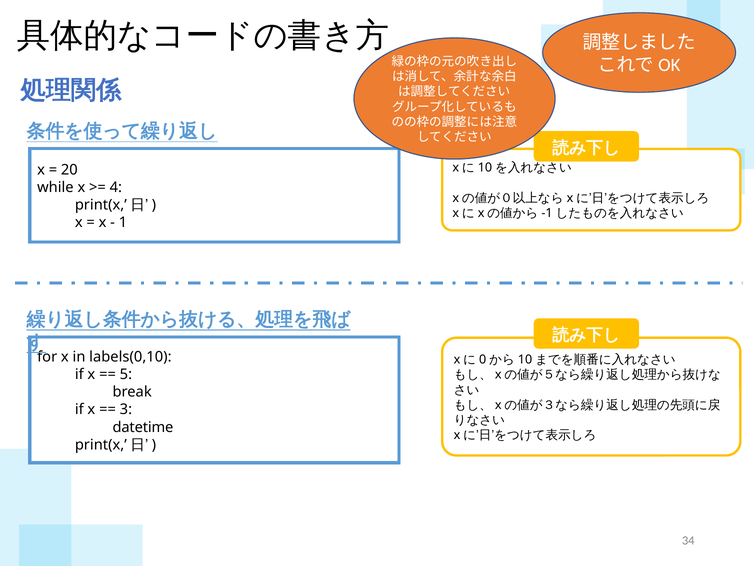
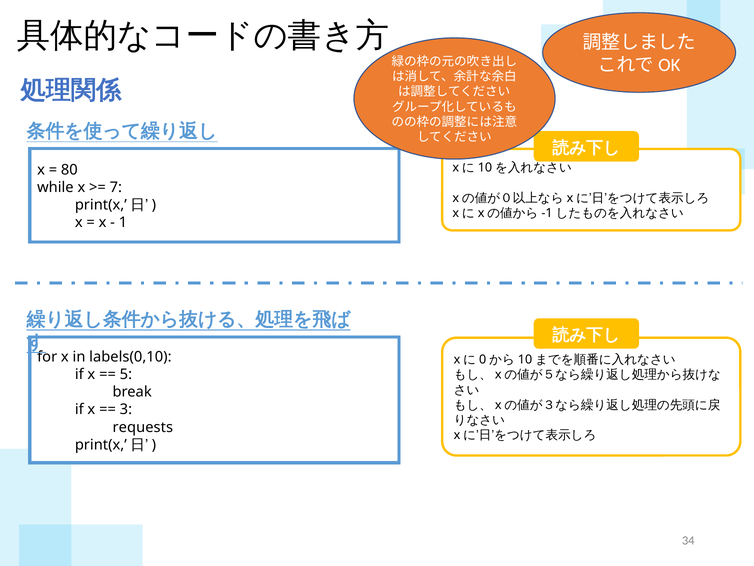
20: 20 -> 80 (69, 170)
4: 4 -> 7 (116, 187)
datetime: datetime -> requests (143, 427)
